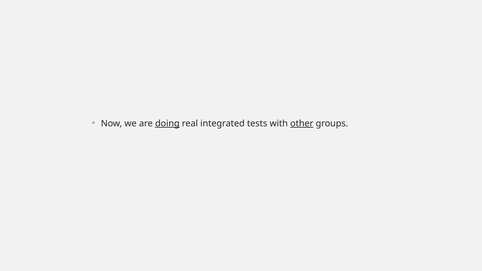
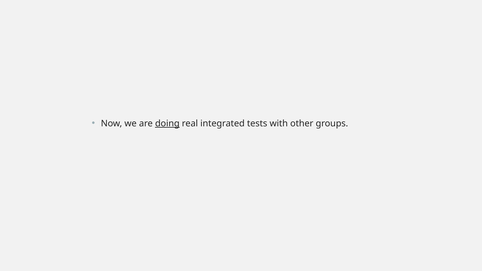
other underline: present -> none (302, 123)
